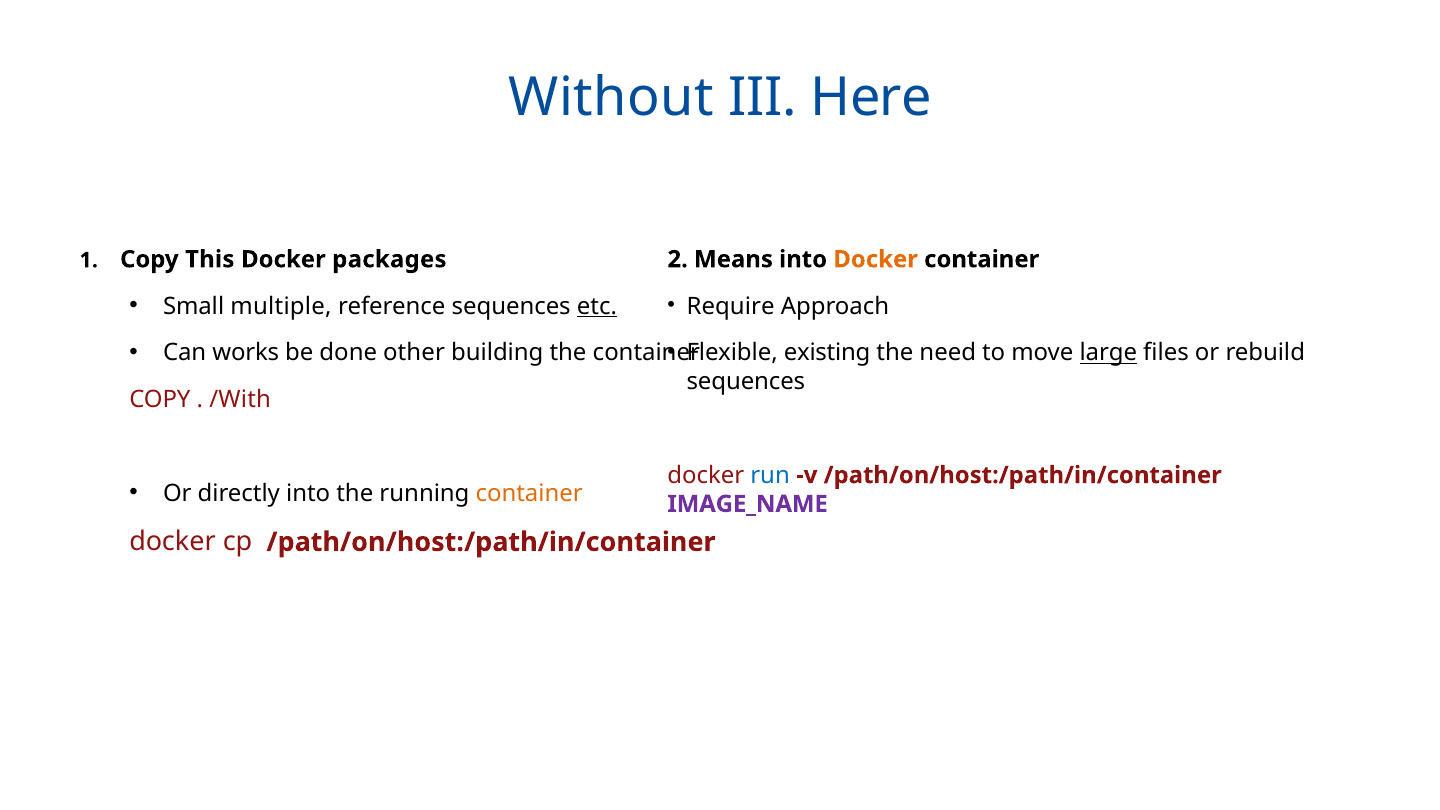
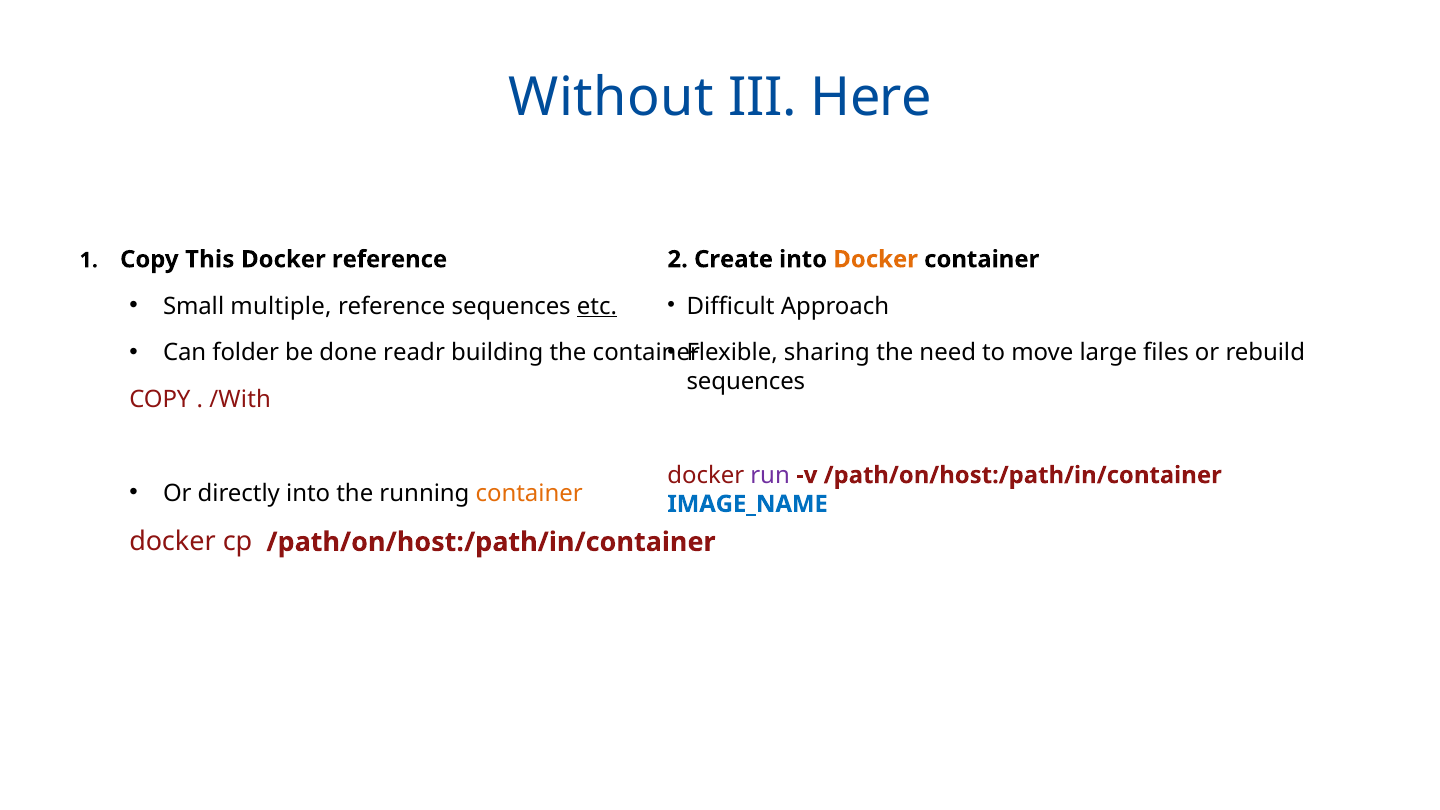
Means: Means -> Create (734, 259)
Docker packages: packages -> reference (390, 259)
Require: Require -> Difficult (731, 306)
works: works -> folder (246, 353)
other: other -> readr (414, 353)
existing: existing -> sharing (827, 353)
large underline: present -> none (1108, 353)
run colour: blue -> purple (770, 475)
IMAGE_NAME colour: purple -> blue (748, 504)
